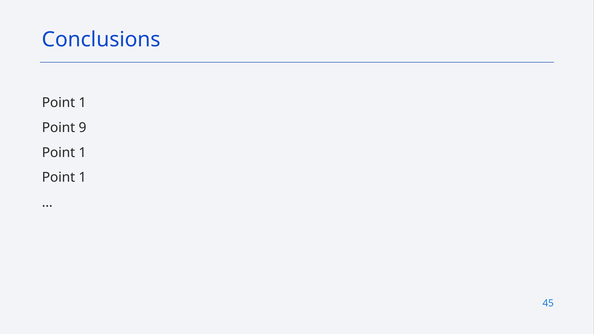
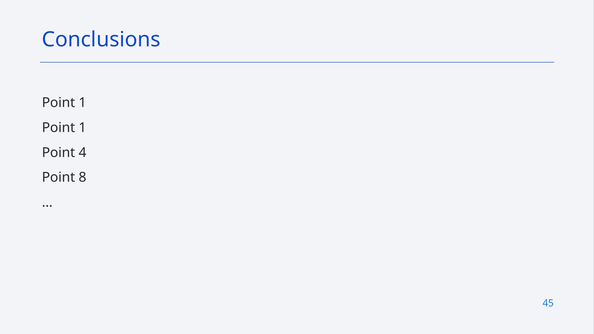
9: 9 -> 1 (83, 128)
1: 1 -> 4 (83, 153)
1: 1 -> 8 (83, 178)
